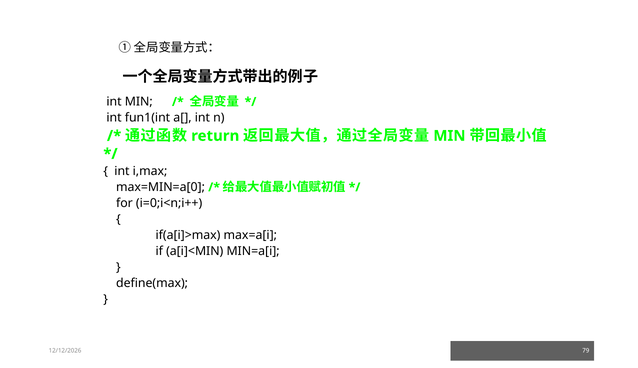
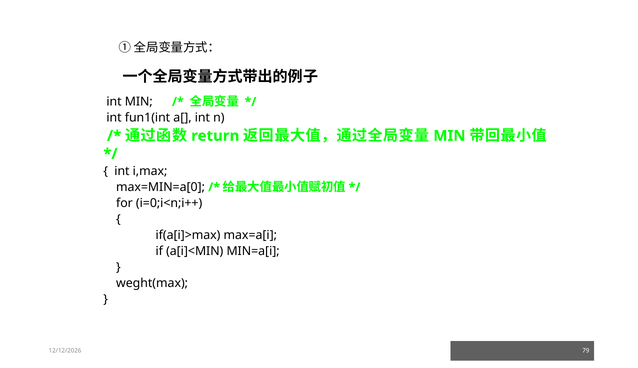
define(max: define(max -> weght(max (152, 283)
